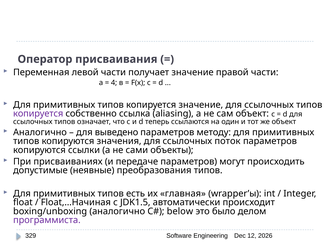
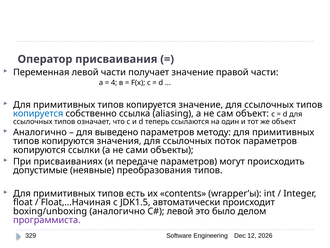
копируется colour: purple -> blue (38, 113)
главная: главная -> contents (183, 193)
below: below -> левой (180, 211)
